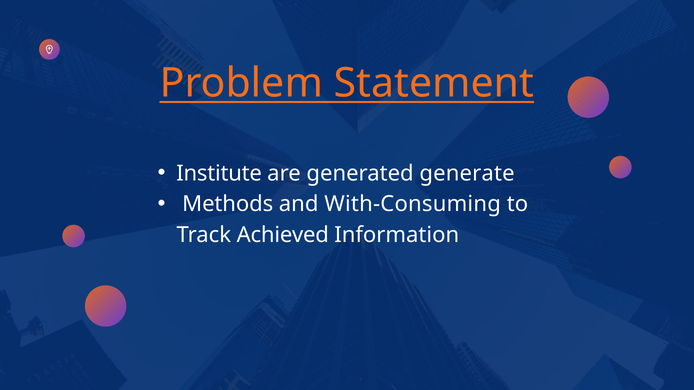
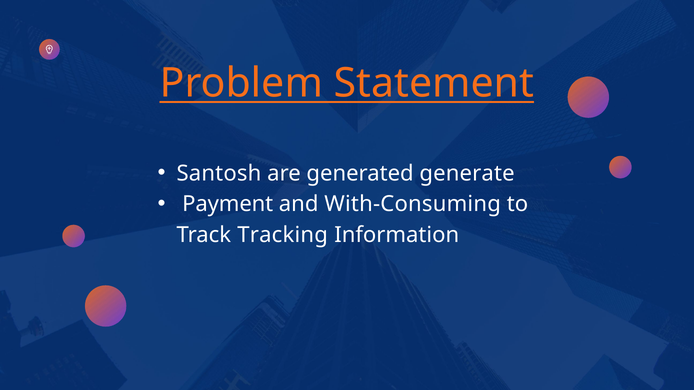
Institute: Institute -> Santosh (219, 173)
Methods: Methods -> Payment (228, 204)
Achieved: Achieved -> Tracking (283, 235)
